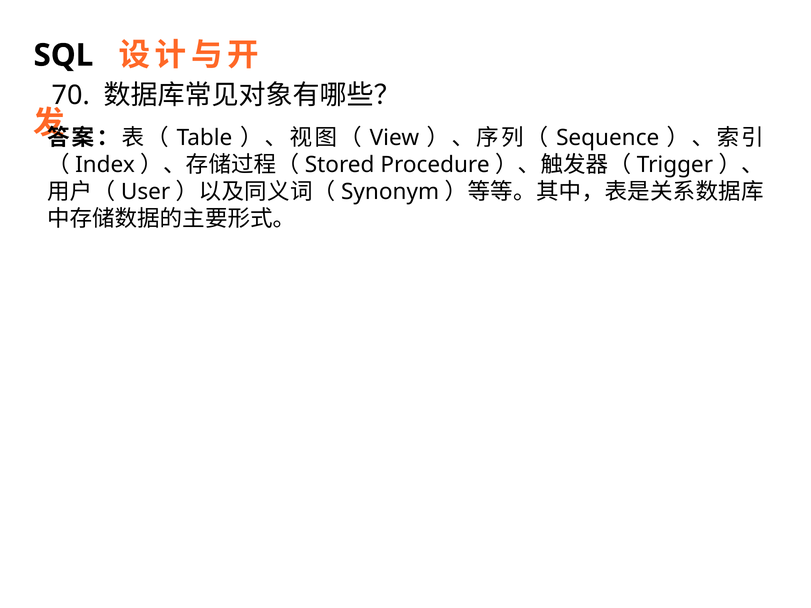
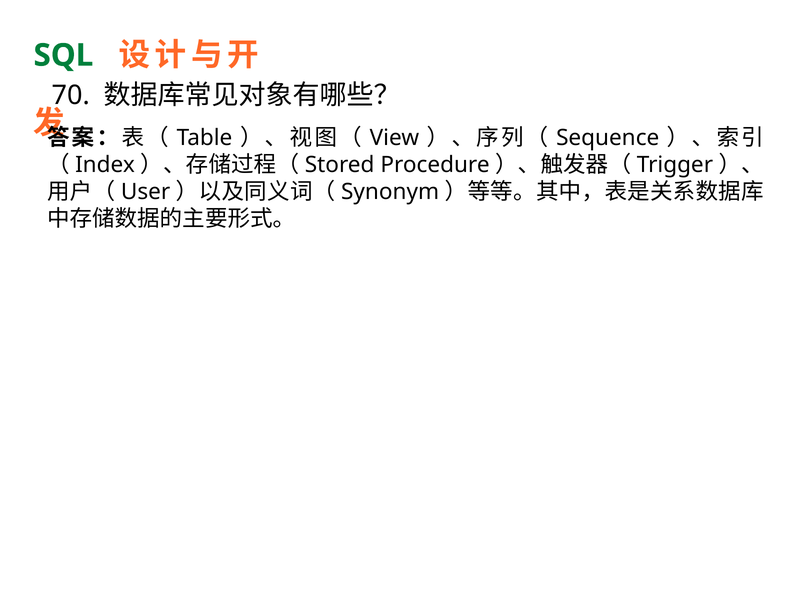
SQL colour: black -> green (63, 55)
